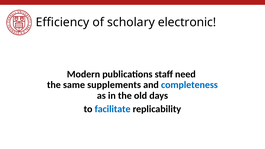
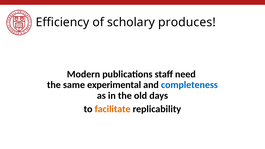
electronic: electronic -> produces (187, 22)
supplements: supplements -> experimental (114, 85)
facilitate colour: blue -> orange (113, 109)
